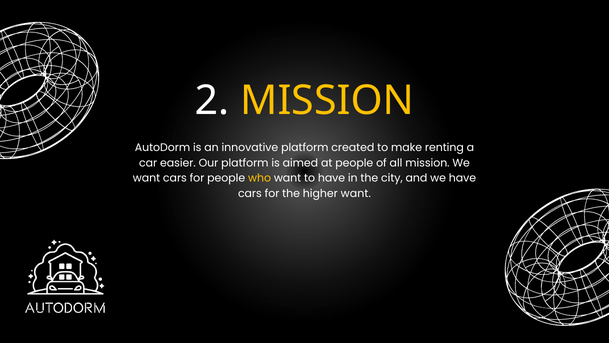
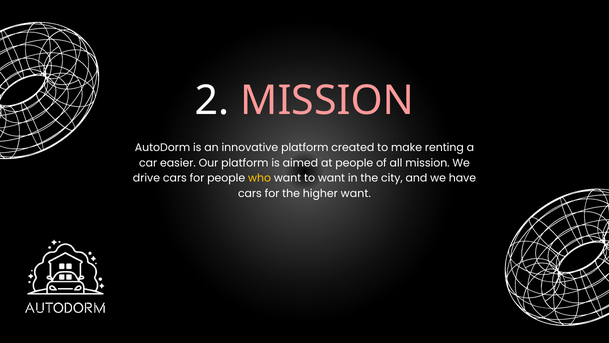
MISSION colour: yellow -> pink (327, 101)
want: want -> drive (146, 178)
to have: have -> want (332, 178)
